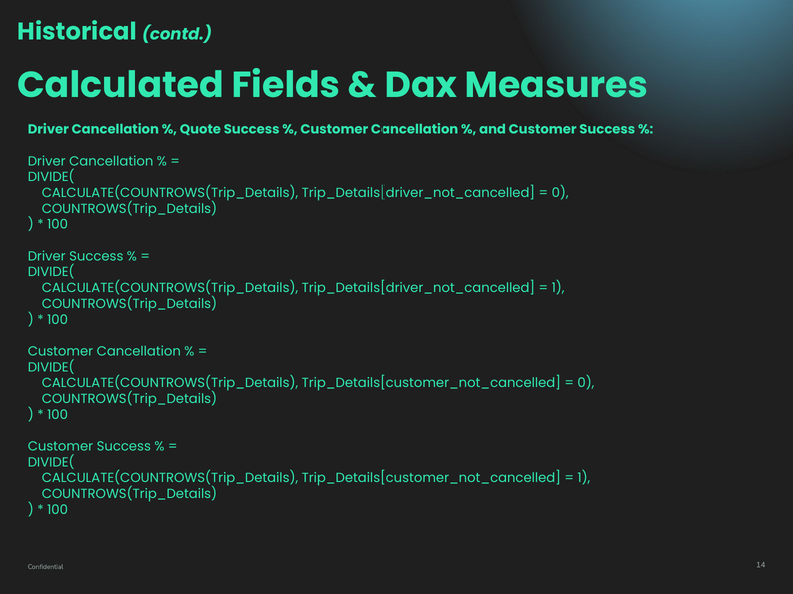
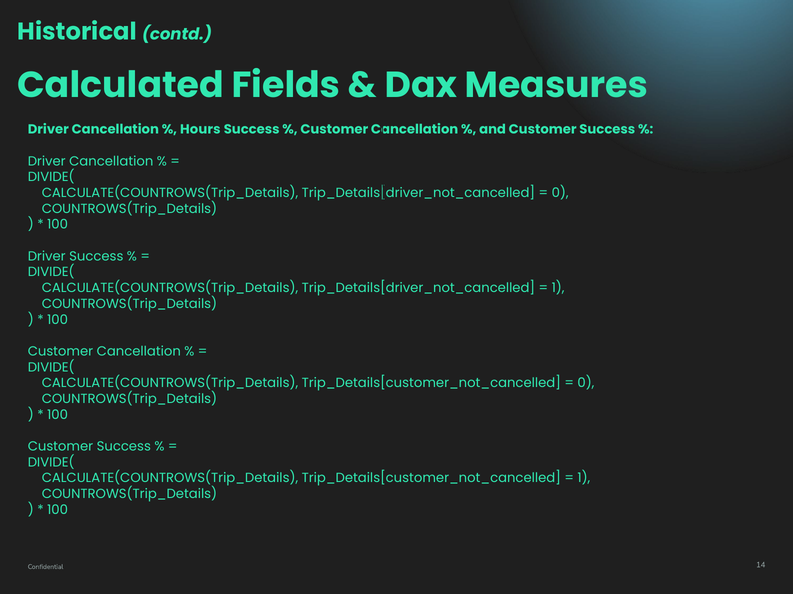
Quote: Quote -> Hours (200, 130)
